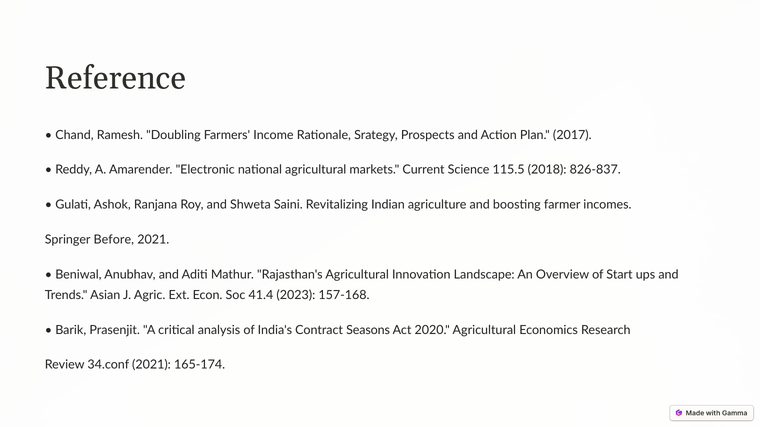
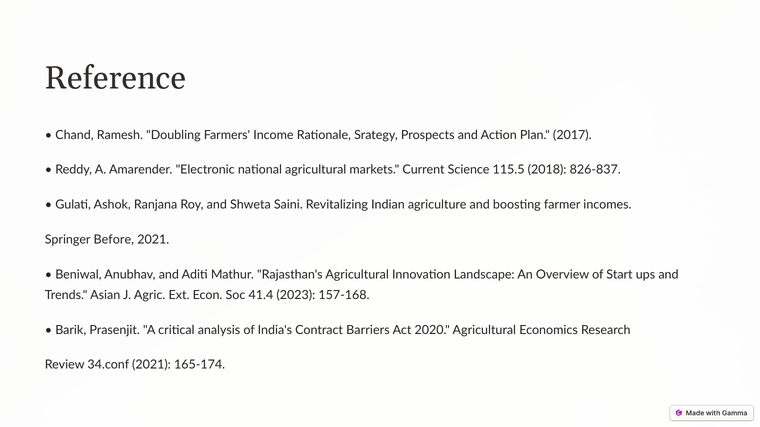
Seasons: Seasons -> Barriers (368, 330)
